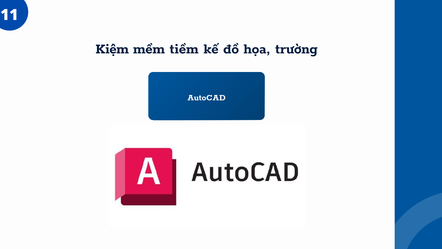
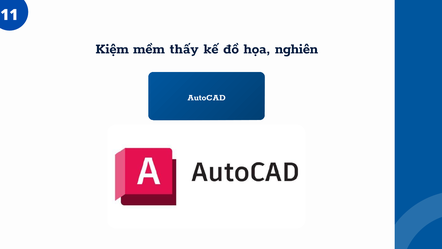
tiềm: tiềm -> thấy (184, 48)
trường: trường -> nghiên (296, 48)
